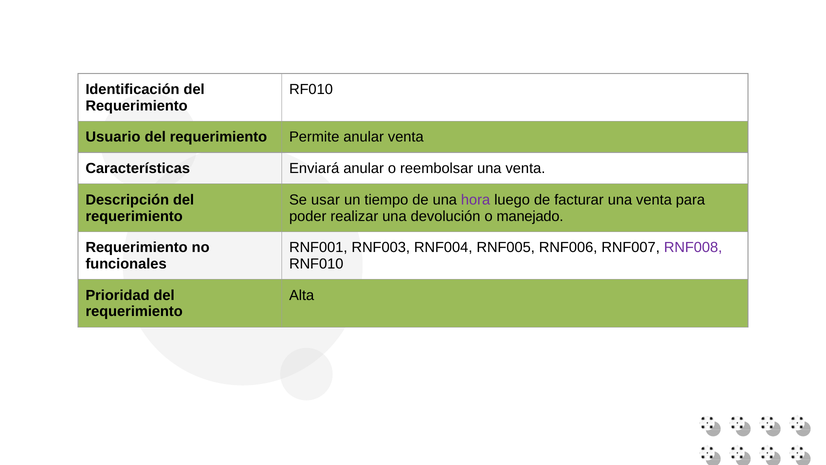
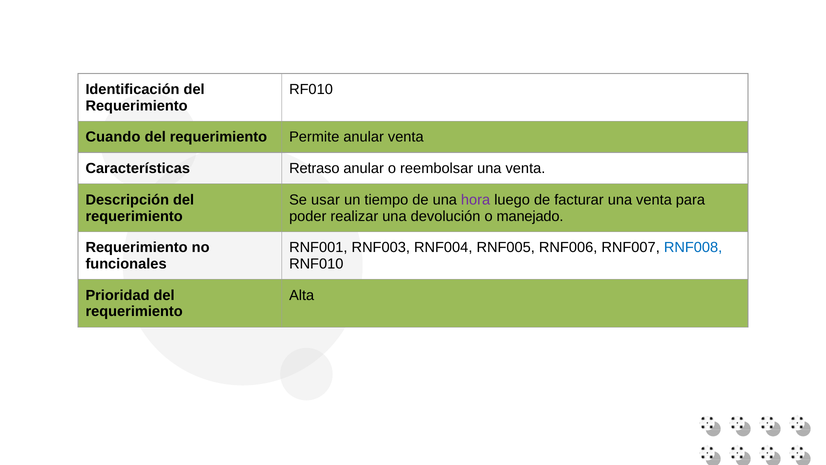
Usuario: Usuario -> Cuando (113, 137)
Enviará: Enviará -> Retraso (314, 168)
RNF008 colour: purple -> blue (693, 247)
